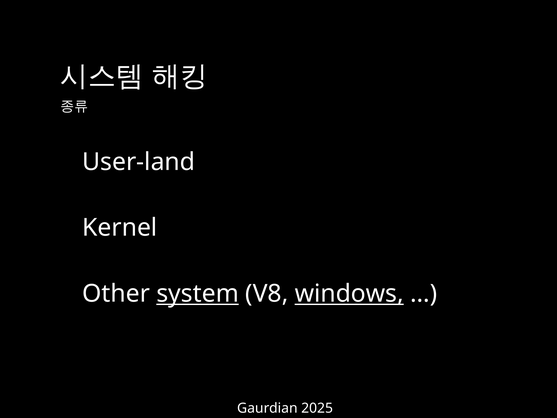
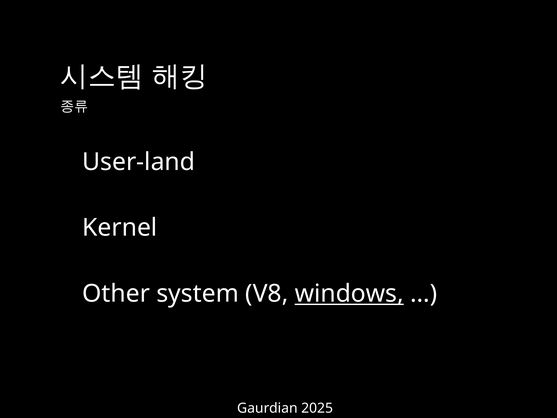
system underline: present -> none (198, 293)
